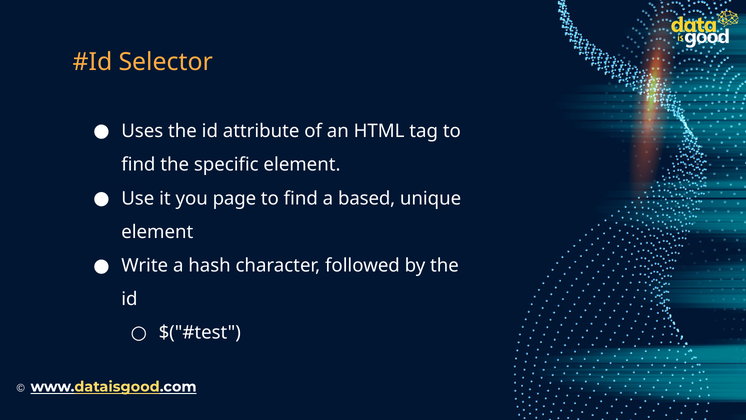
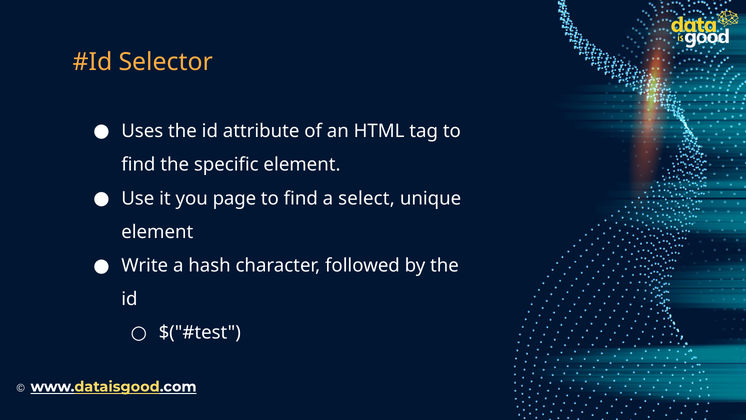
based: based -> select (366, 198)
